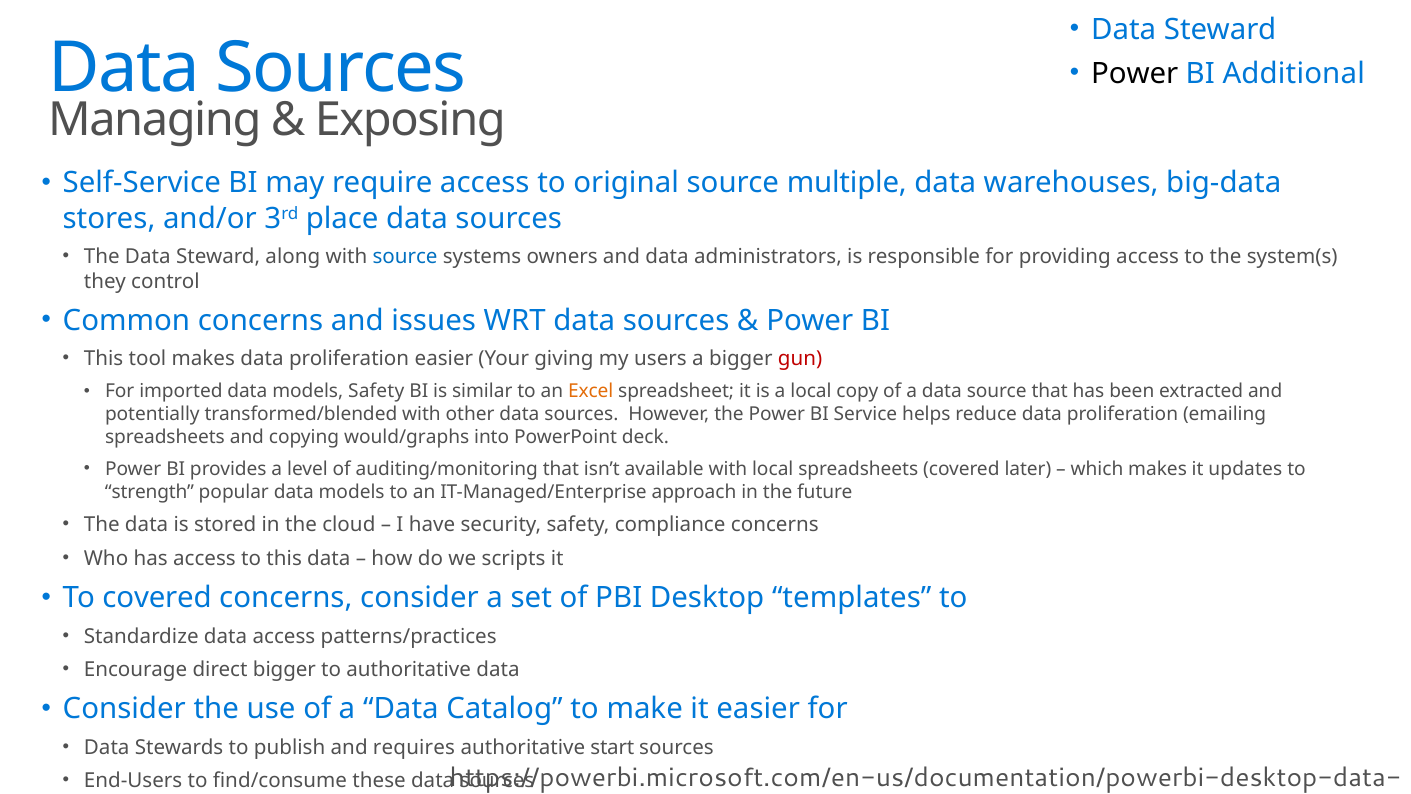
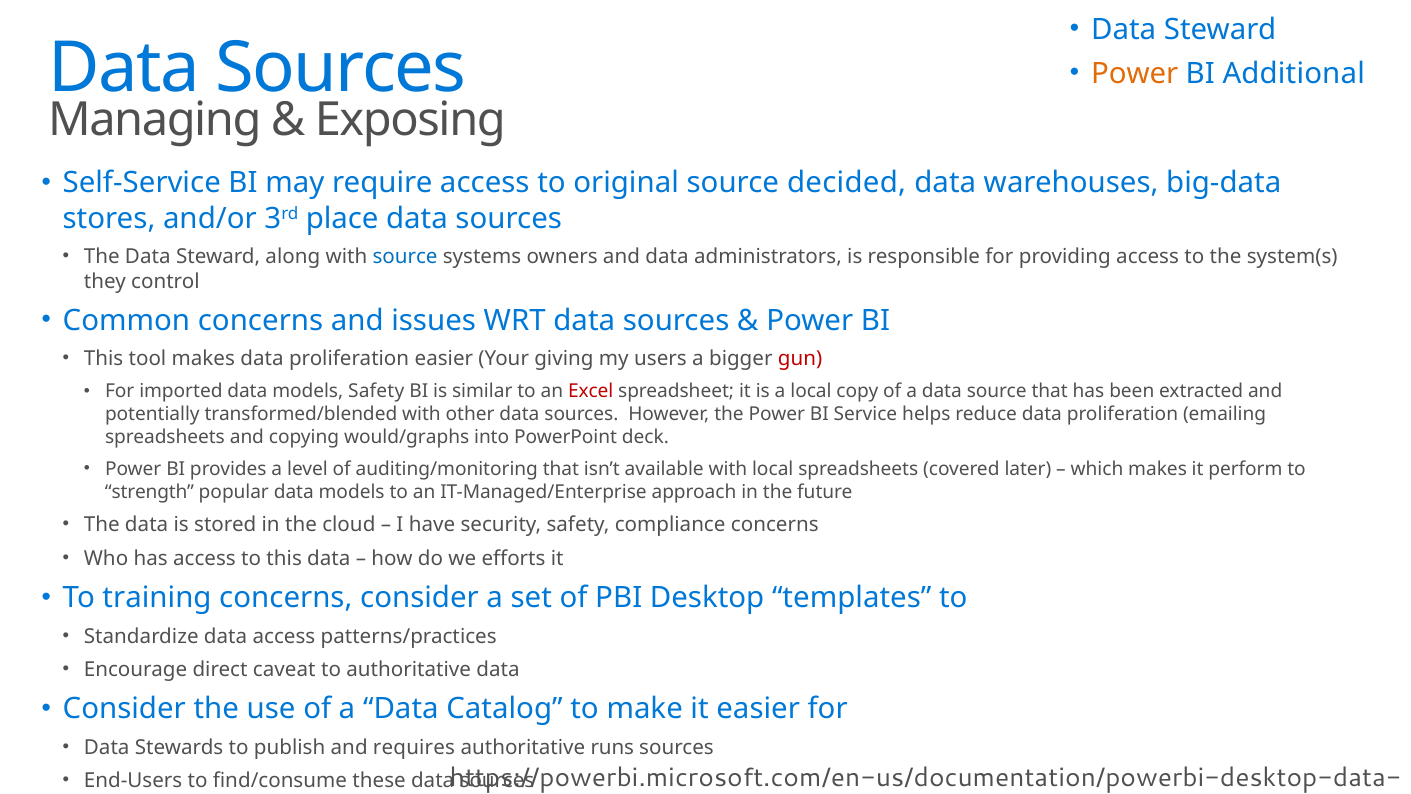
Power colour: black -> orange (1135, 74)
multiple: multiple -> decided (847, 183)
Excel colour: orange -> red (591, 391)
updates: updates -> perform (1245, 469)
scripts: scripts -> efforts (514, 558)
To covered: covered -> training (157, 598)
direct bigger: bigger -> caveat (284, 670)
start: start -> runs (612, 747)
